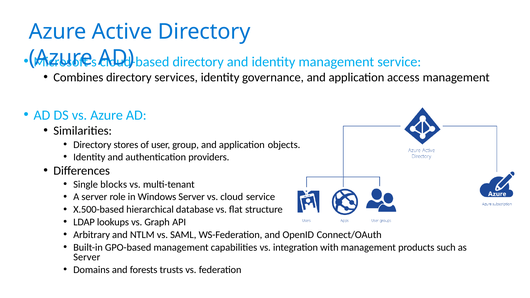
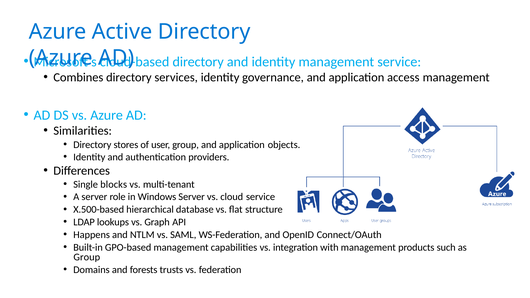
Arbitrary: Arbitrary -> Happens (92, 235)
Server: Server -> Group (87, 257)
